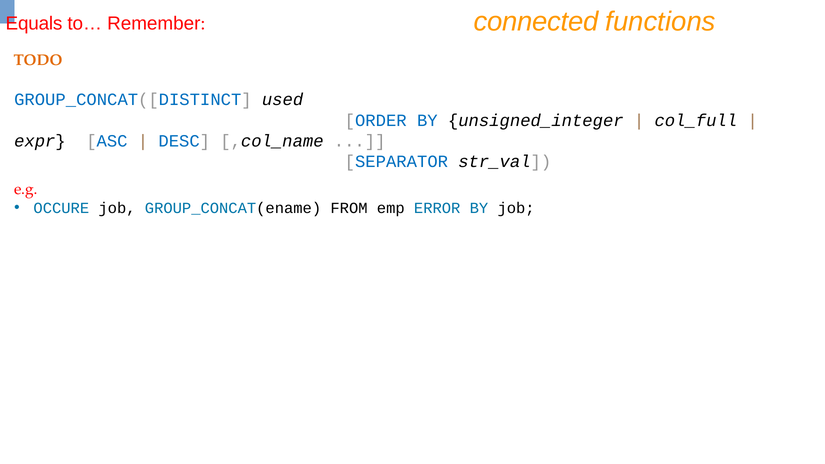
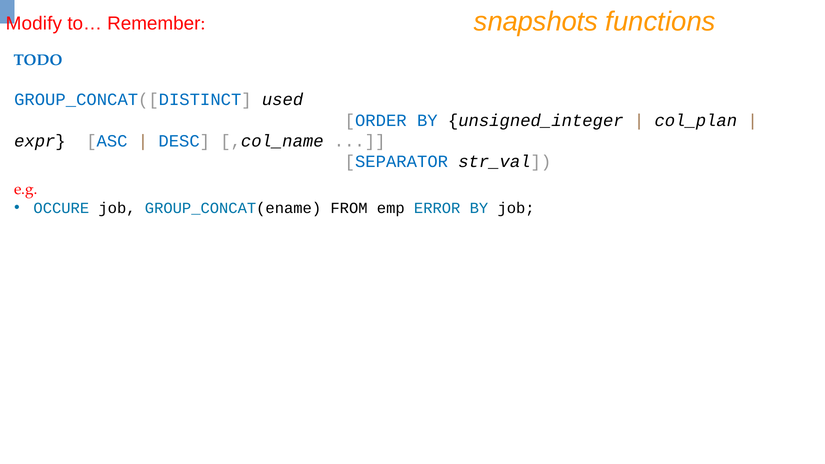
connected: connected -> snapshots (536, 21)
Equals: Equals -> Modify (34, 24)
TODO colour: orange -> blue (38, 60)
col_full: col_full -> col_plan (696, 120)
